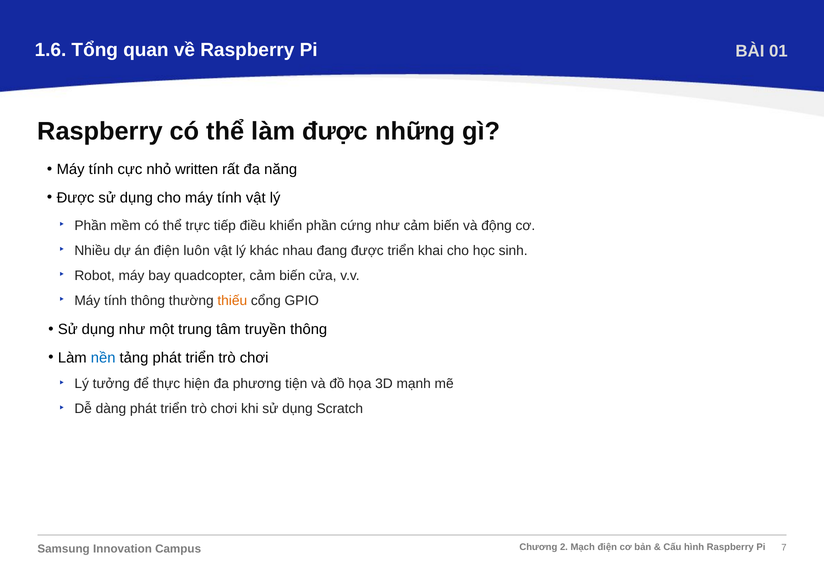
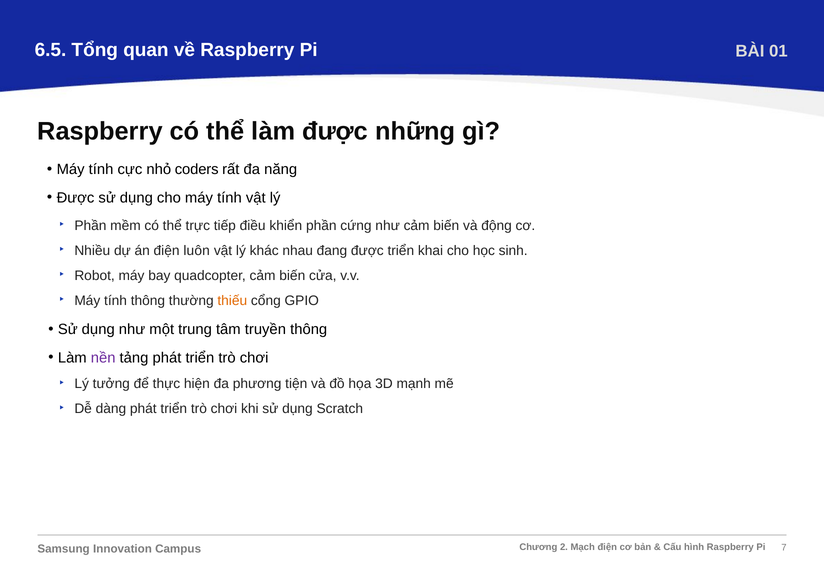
1.6: 1.6 -> 6.5 (50, 50)
written: written -> coders (197, 169)
nền colour: blue -> purple (103, 358)
